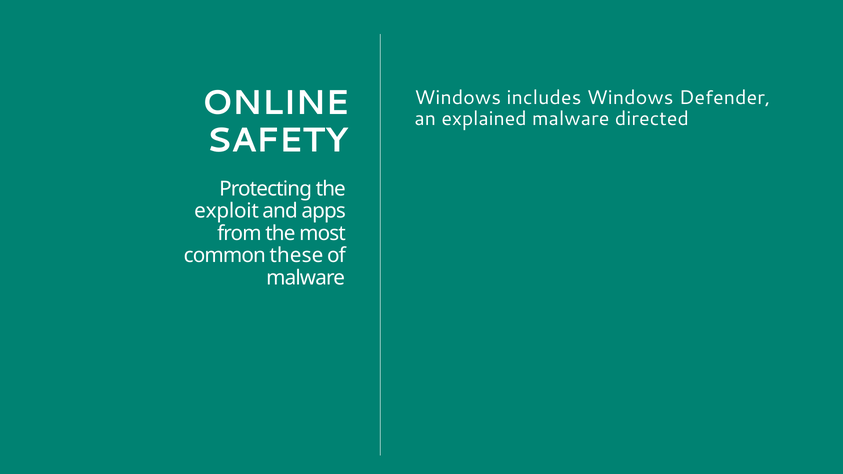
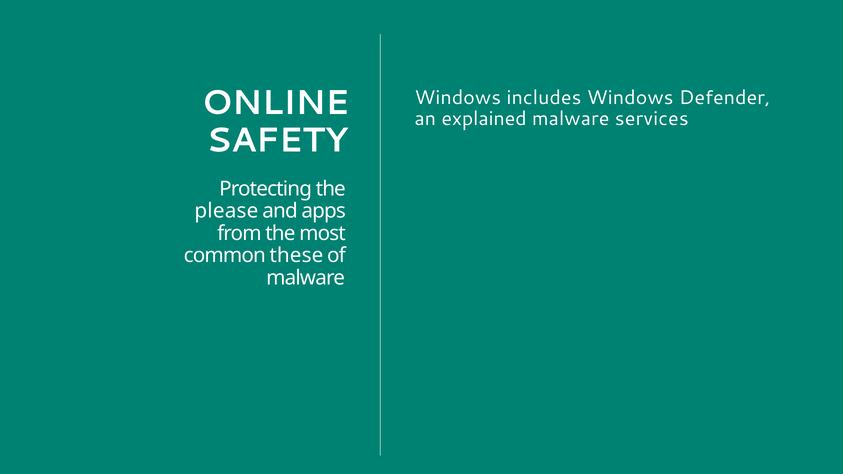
directed: directed -> services (652, 119)
exploit: exploit -> please (226, 211)
